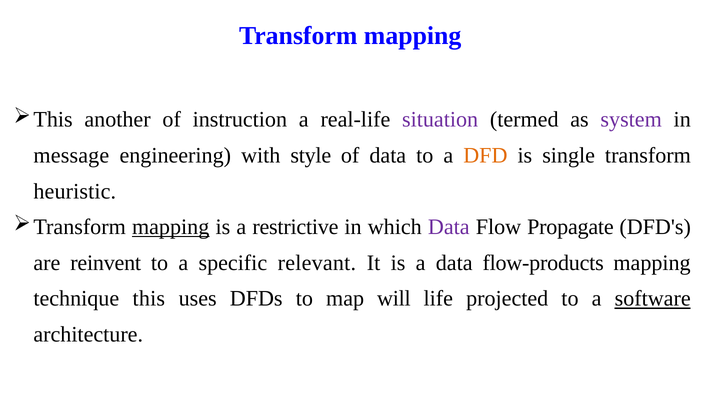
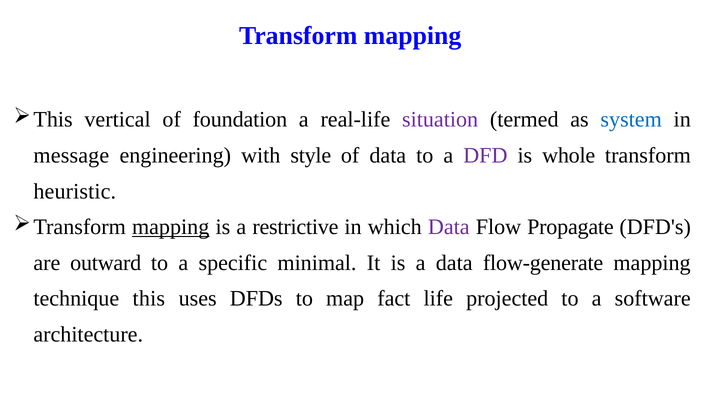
another: another -> vertical (118, 120)
instruction: instruction -> foundation (240, 120)
system colour: purple -> blue (631, 120)
DFD colour: orange -> purple (485, 155)
single: single -> whole (569, 155)
reinvent: reinvent -> outward (106, 263)
relevant: relevant -> minimal (317, 263)
flow-products: flow-products -> flow-generate (543, 263)
will: will -> fact (394, 298)
software underline: present -> none (653, 298)
